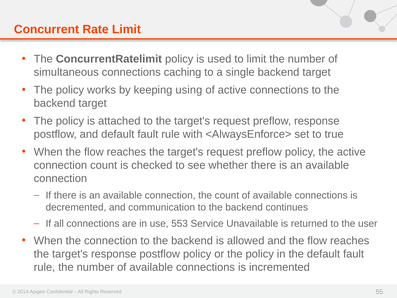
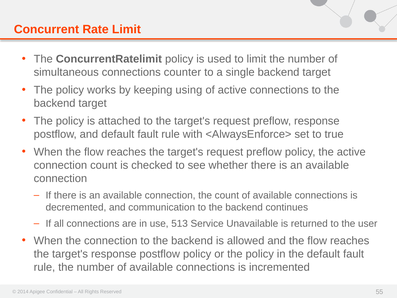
caching: caching -> counter (182, 72)
553: 553 -> 513 (180, 223)
